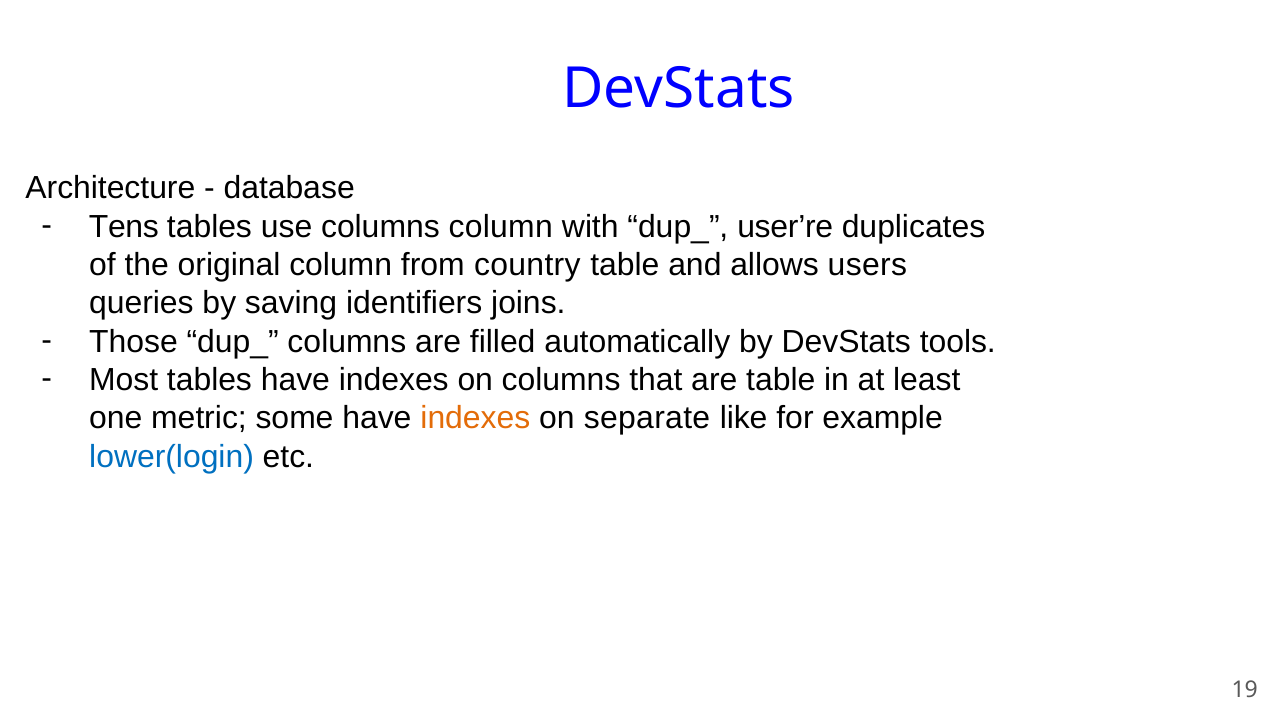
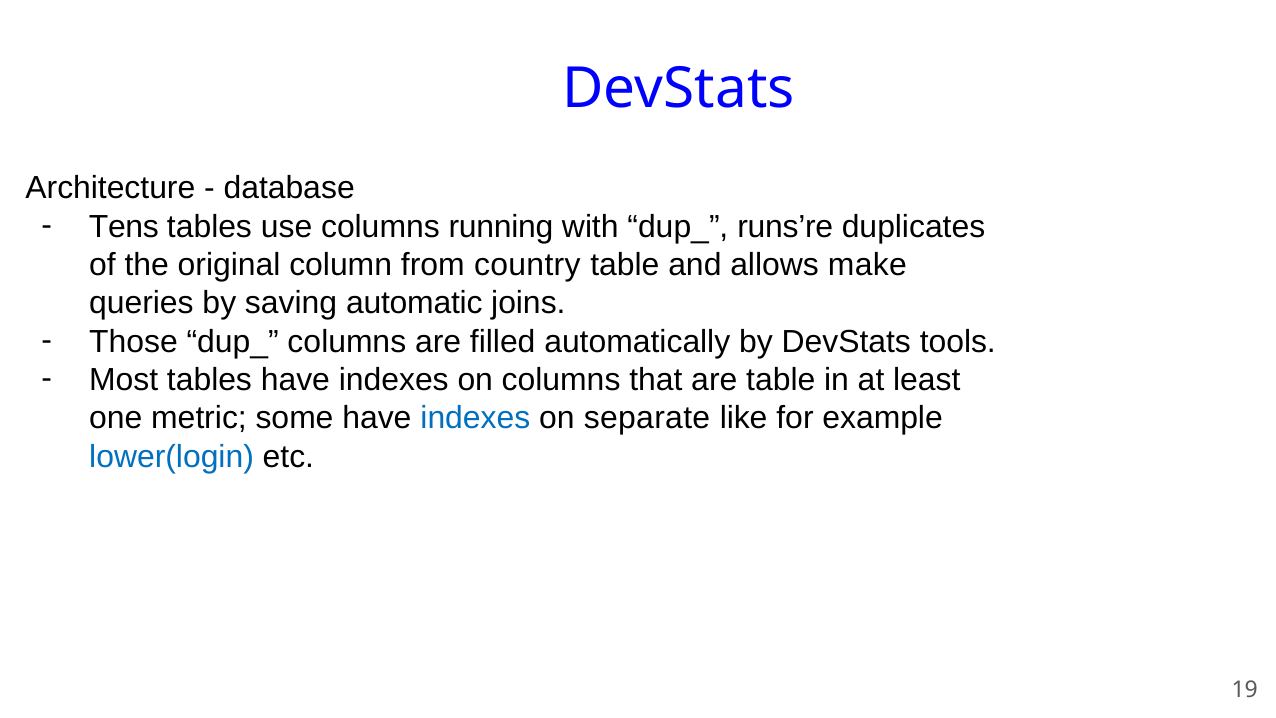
columns column: column -> running (501, 227)
user’re: user’re -> runs’re (785, 227)
users: users -> make (867, 265)
identifiers: identifiers -> automatic (414, 303)
indexes colour: orange -> blue (475, 418)
